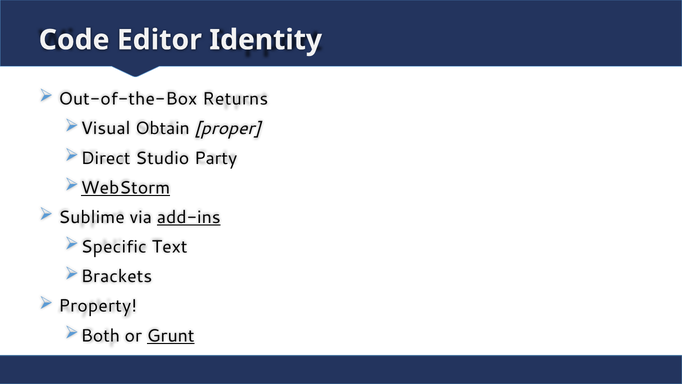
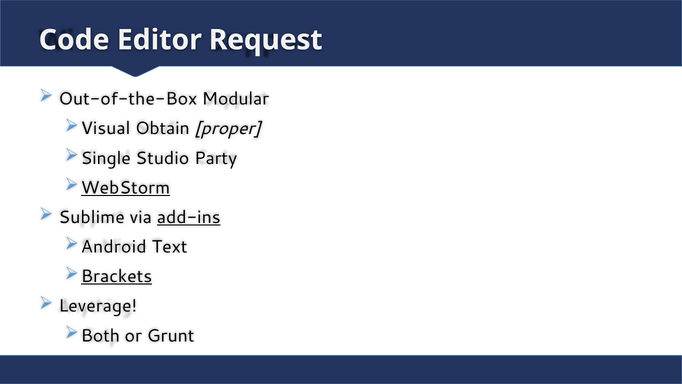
Identity: Identity -> Request (266, 40)
Returns: Returns -> Modular (235, 99)
Direct: Direct -> Single (106, 158)
Specific: Specific -> Android (114, 247)
Brackets underline: none -> present (117, 276)
Property: Property -> Leverage (98, 306)
Grunt underline: present -> none (171, 335)
